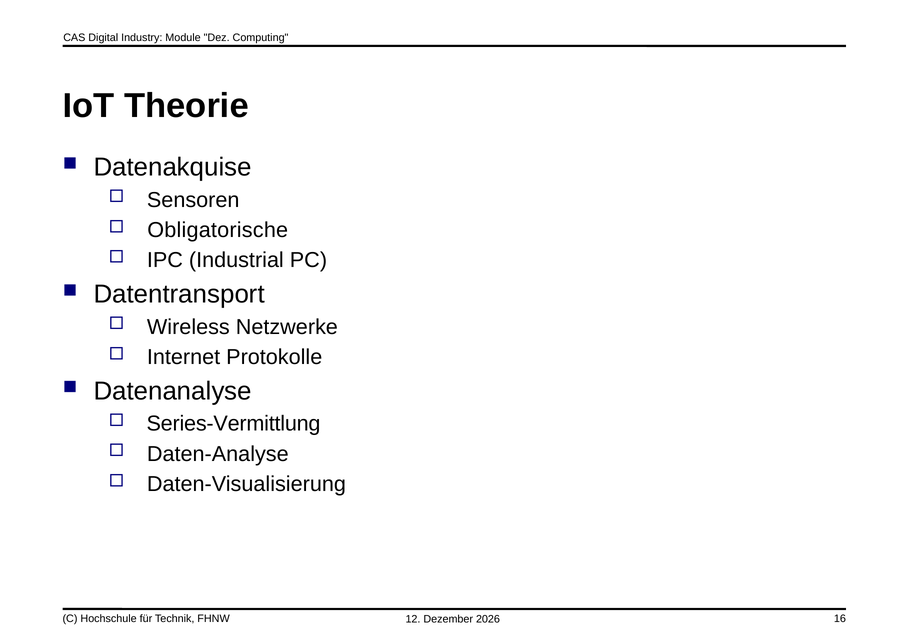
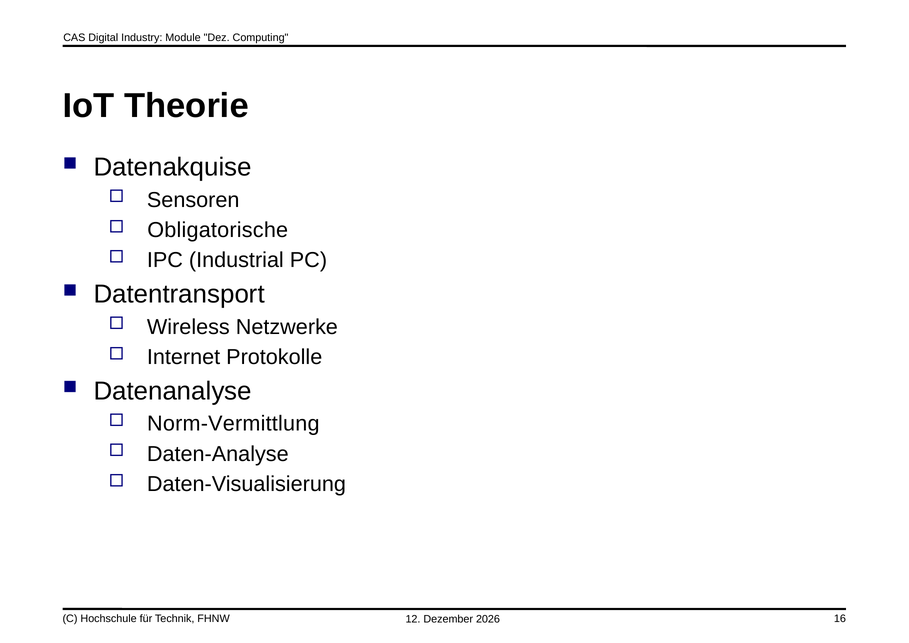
Series-Vermittlung: Series-Vermittlung -> Norm-Vermittlung (233, 424)
